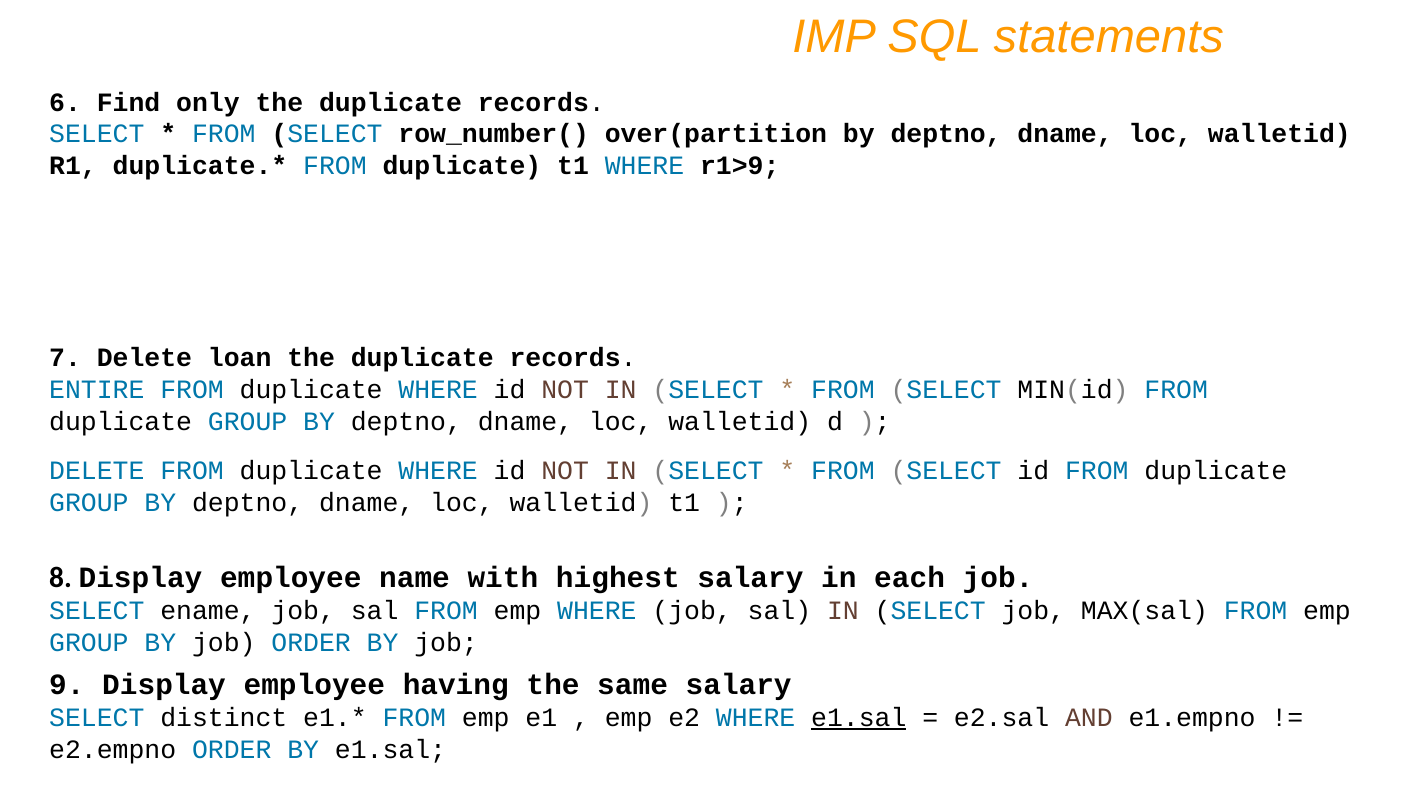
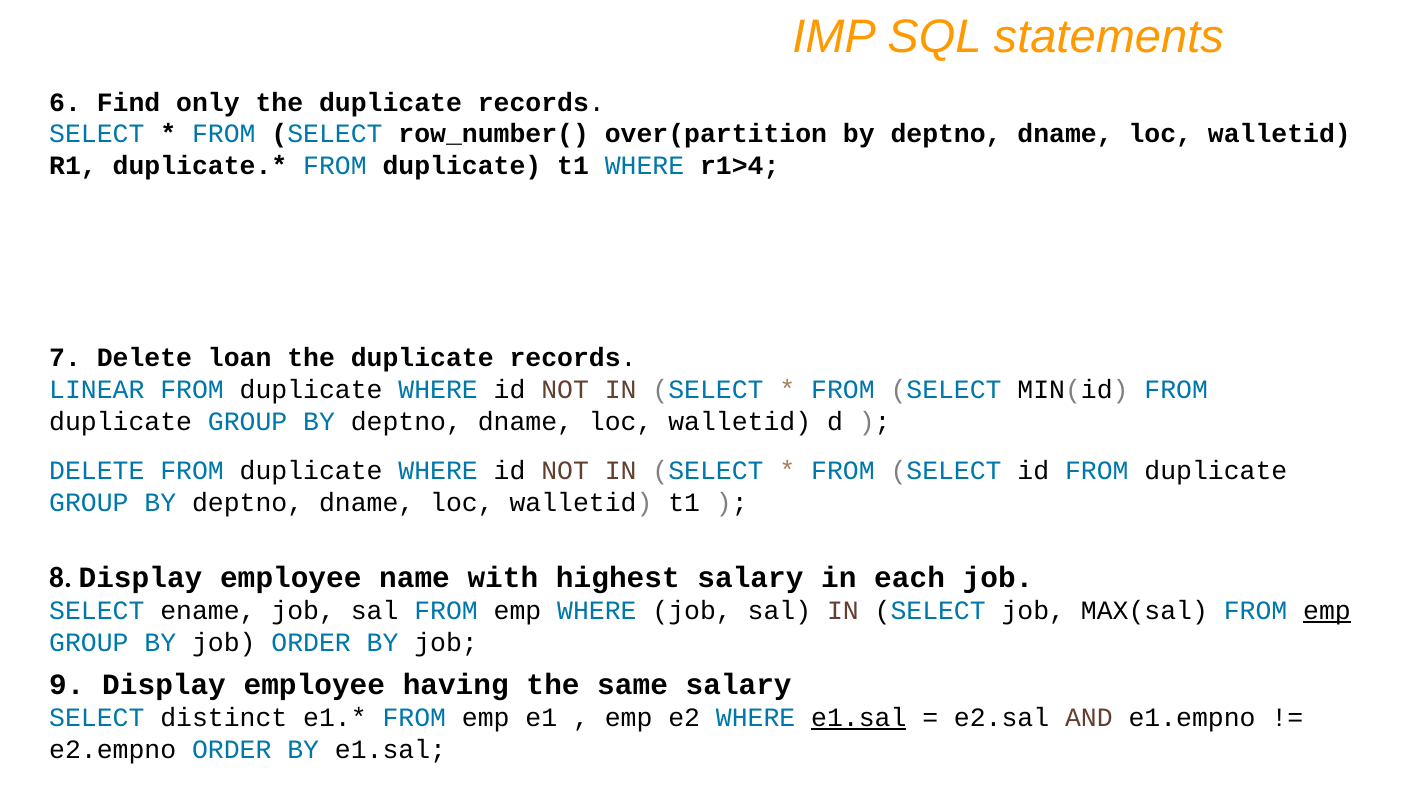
r1>9: r1>9 -> r1>4 (740, 166)
ENTIRE: ENTIRE -> LINEAR (97, 390)
emp underline: none -> present (1327, 611)
